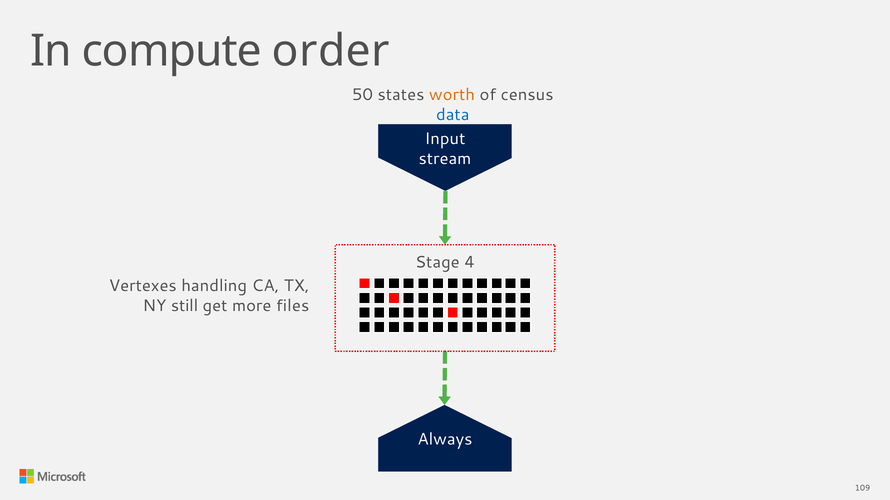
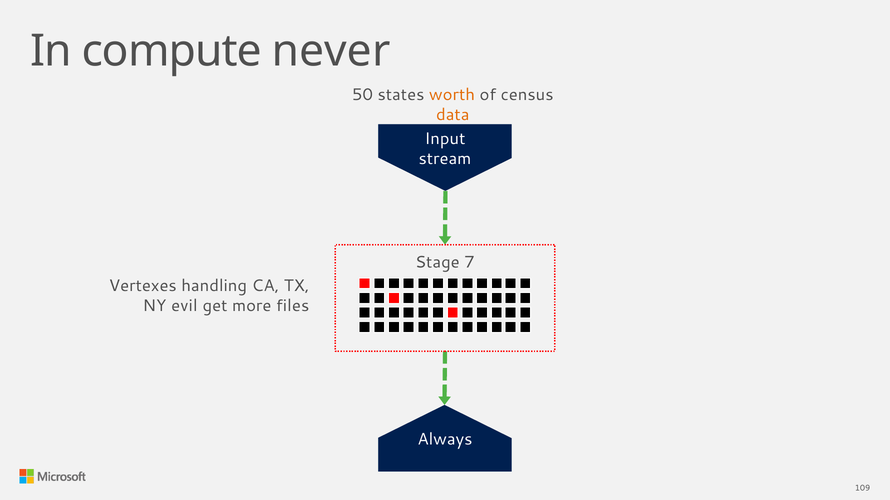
order: order -> never (331, 51)
data colour: blue -> orange (453, 115)
4: 4 -> 7 (470, 263)
still: still -> evil (184, 306)
